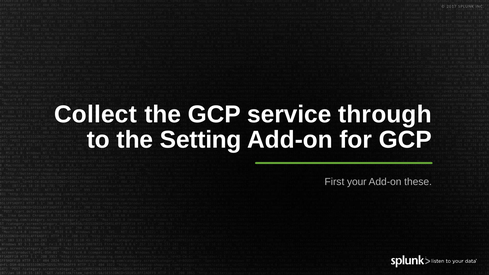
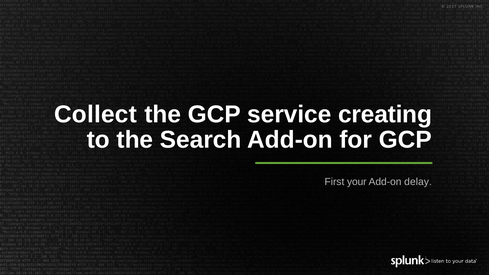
through: through -> creating (385, 114)
Setting: Setting -> Search (201, 140)
these: these -> delay (418, 182)
